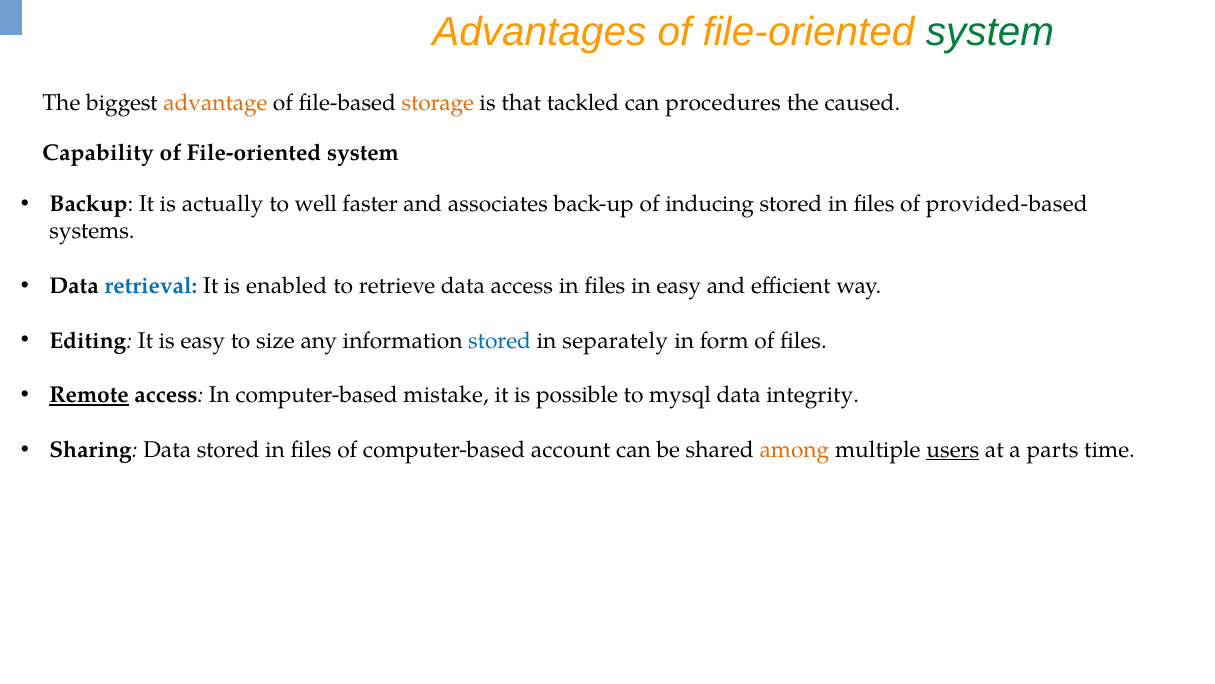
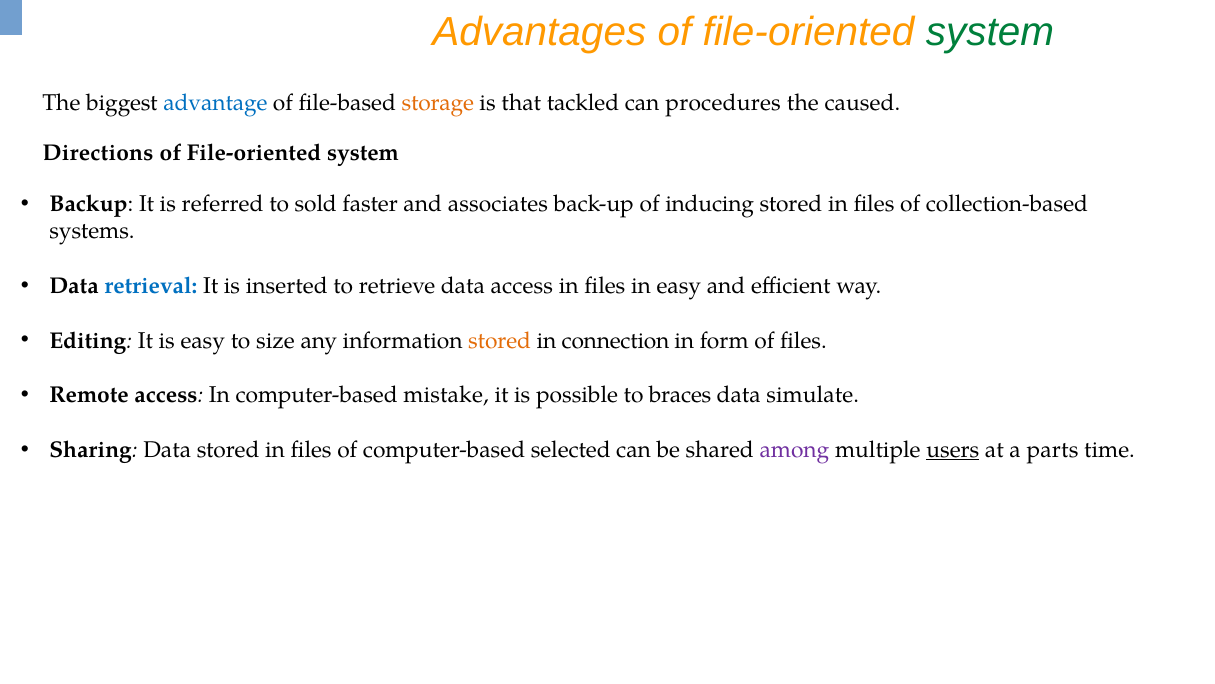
advantage colour: orange -> blue (215, 103)
Capability: Capability -> Directions (98, 153)
actually: actually -> referred (223, 204)
well: well -> sold (316, 204)
provided-based: provided-based -> collection-based (1007, 204)
enabled: enabled -> inserted (287, 286)
stored colour: blue -> orange (500, 340)
separately: separately -> connection (615, 340)
Remote underline: present -> none (89, 395)
mysql: mysql -> braces (680, 395)
integrity: integrity -> simulate (813, 395)
account: account -> selected (571, 450)
among colour: orange -> purple (794, 450)
